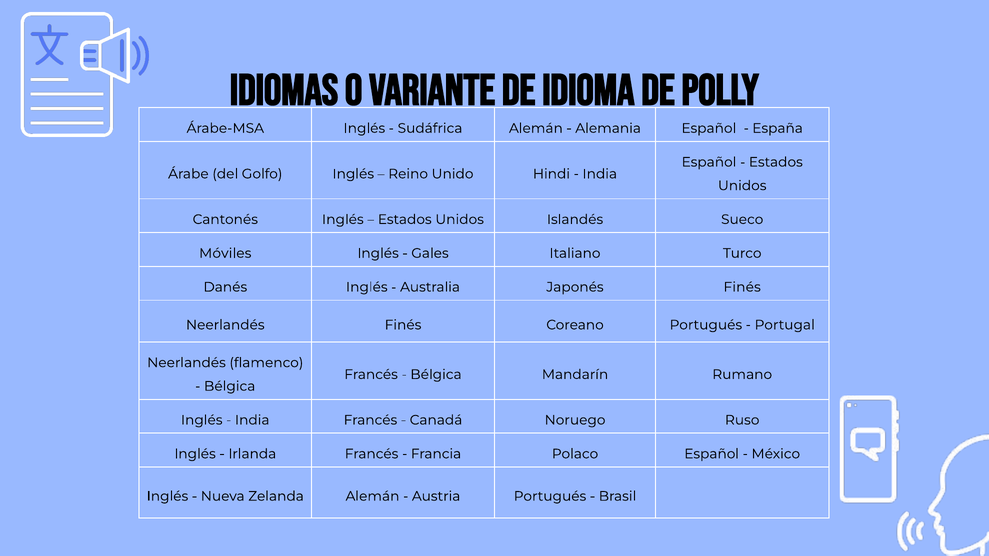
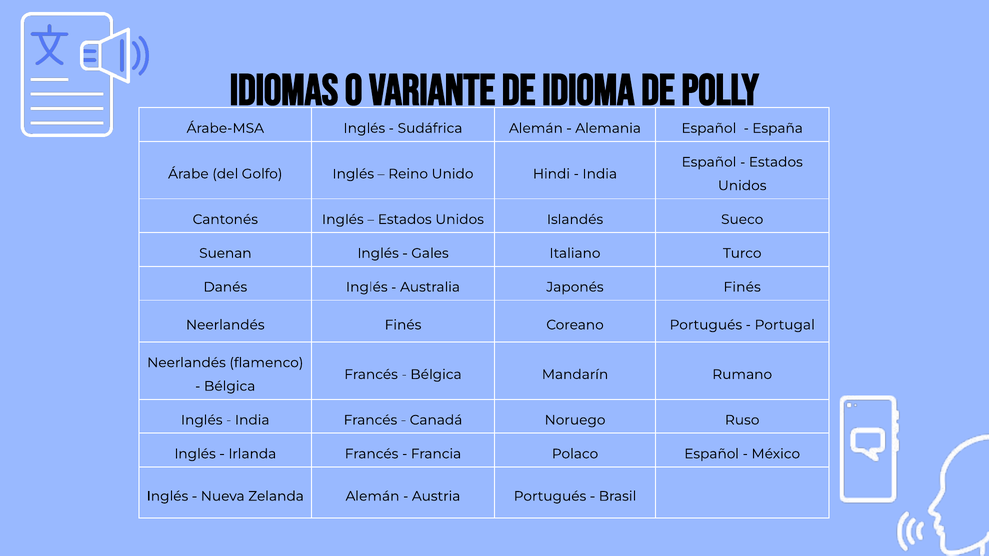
Móviles: Móviles -> Suenan (225, 253)
